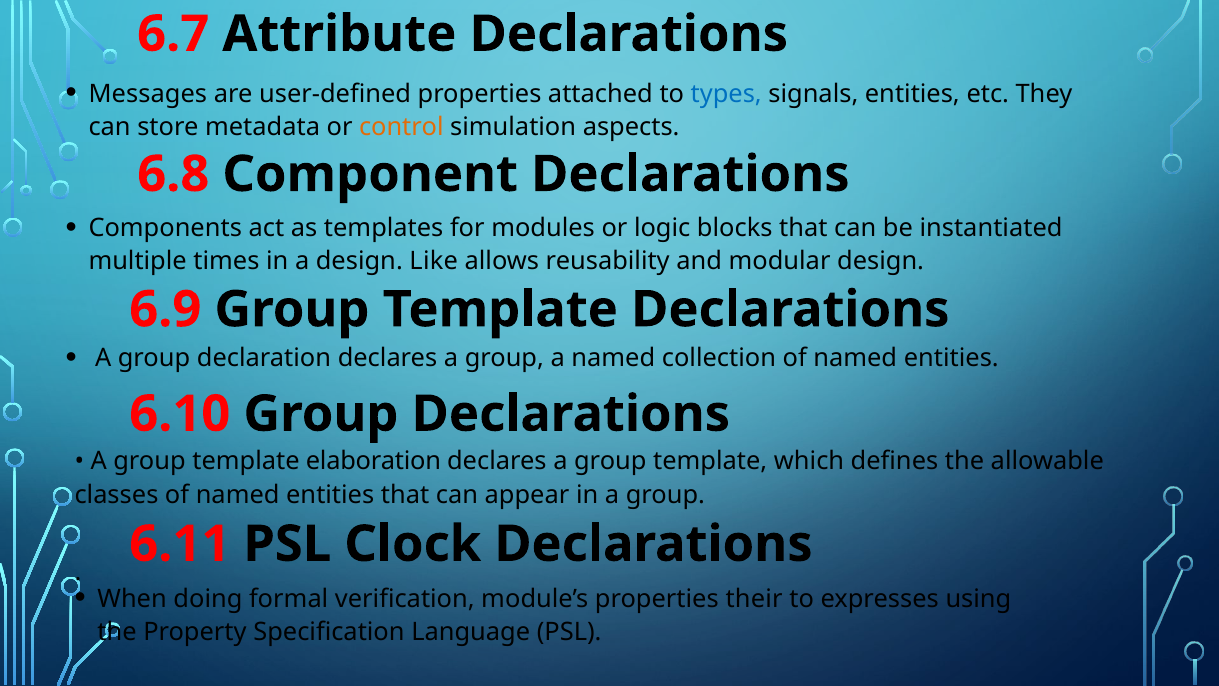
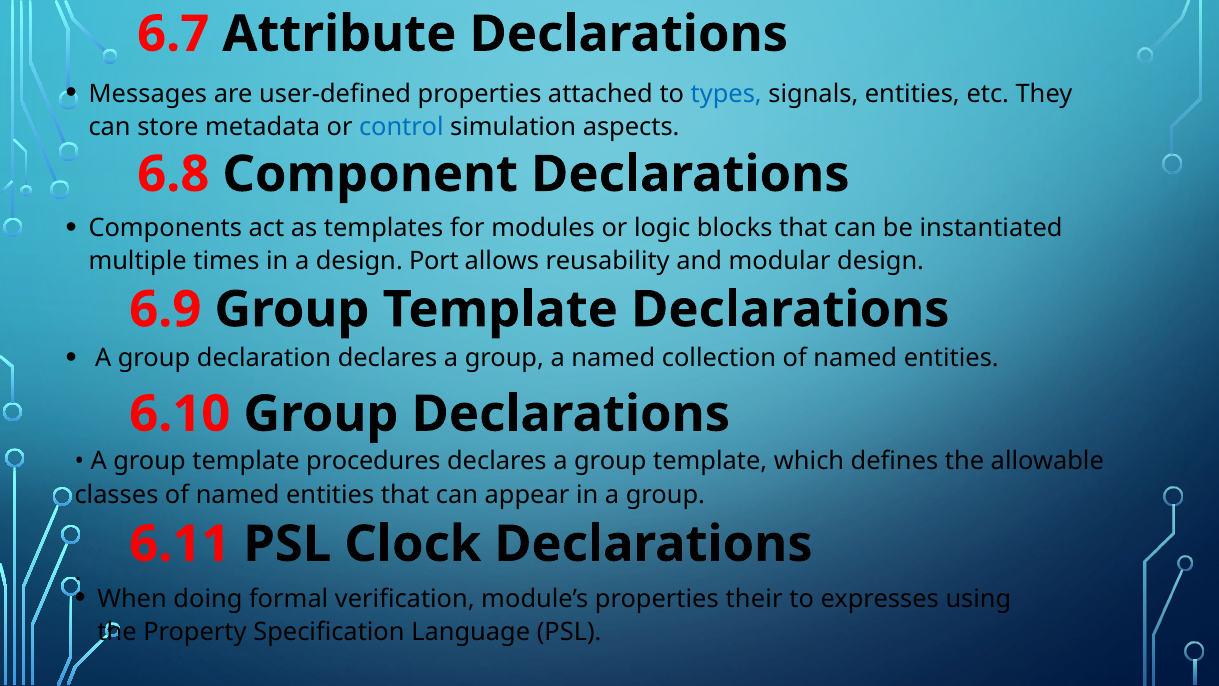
control colour: orange -> blue (401, 127)
Like: Like -> Port (434, 261)
elaboration: elaboration -> procedures (373, 461)
